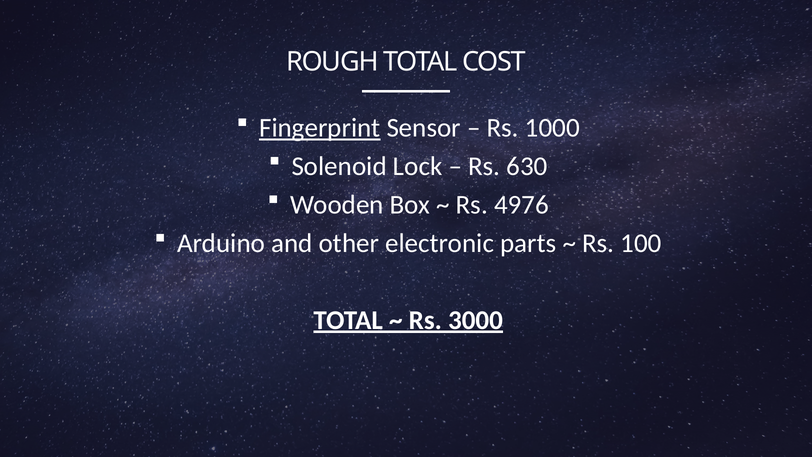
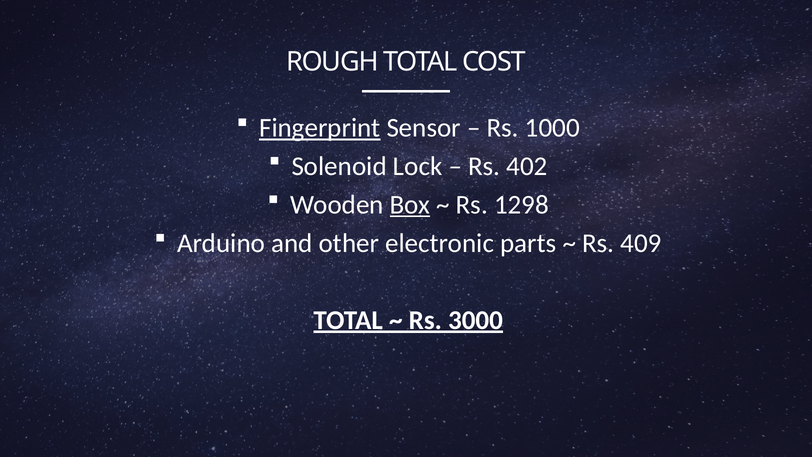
630: 630 -> 402 (527, 166)
Box underline: none -> present (410, 205)
4976: 4976 -> 1298 (521, 205)
100: 100 -> 409 (641, 243)
